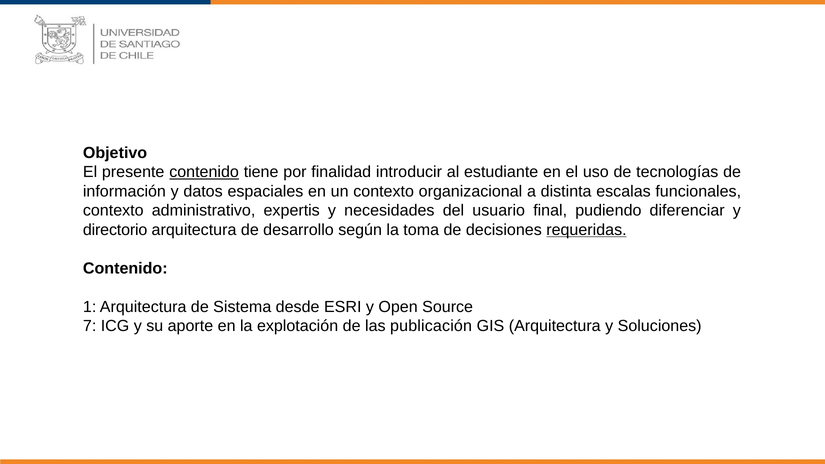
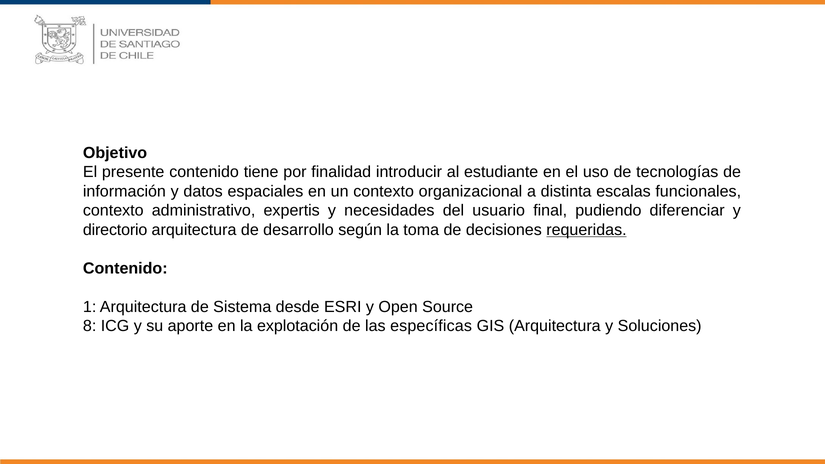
contenido underline: present -> none (204, 172)
7: 7 -> 8 (90, 326)
publicación: publicación -> específicas (431, 326)
